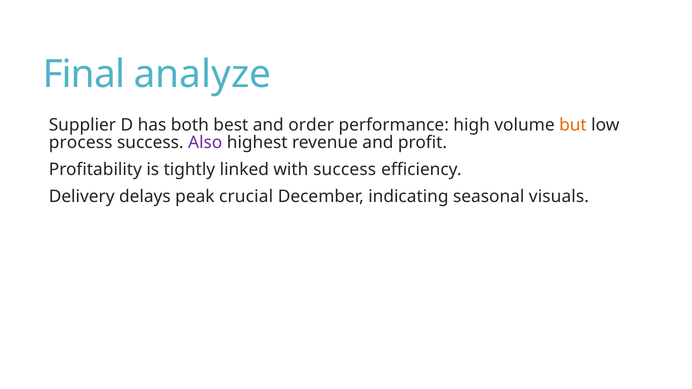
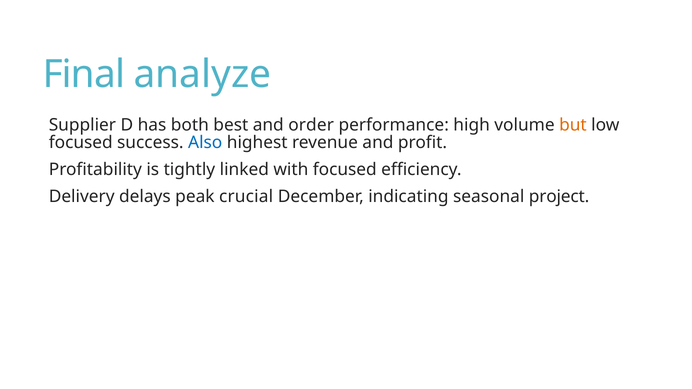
process: process -> focused (81, 143)
Also colour: purple -> blue (205, 143)
with success: success -> focused (345, 170)
visuals: visuals -> project (559, 197)
